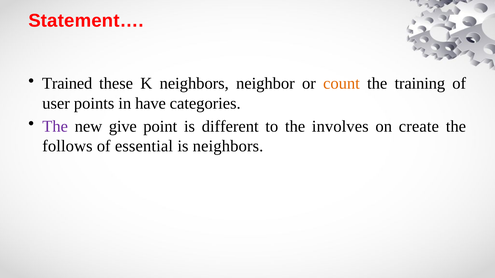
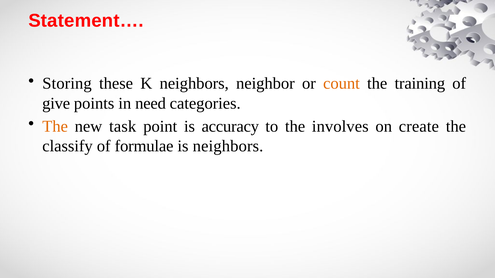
Trained: Trained -> Storing (67, 84)
user: user -> give (56, 103)
have: have -> need (151, 103)
The colour: purple -> orange (55, 127)
give: give -> task (123, 127)
different: different -> accuracy (230, 127)
follows: follows -> classify (68, 146)
essential: essential -> formulae (144, 146)
